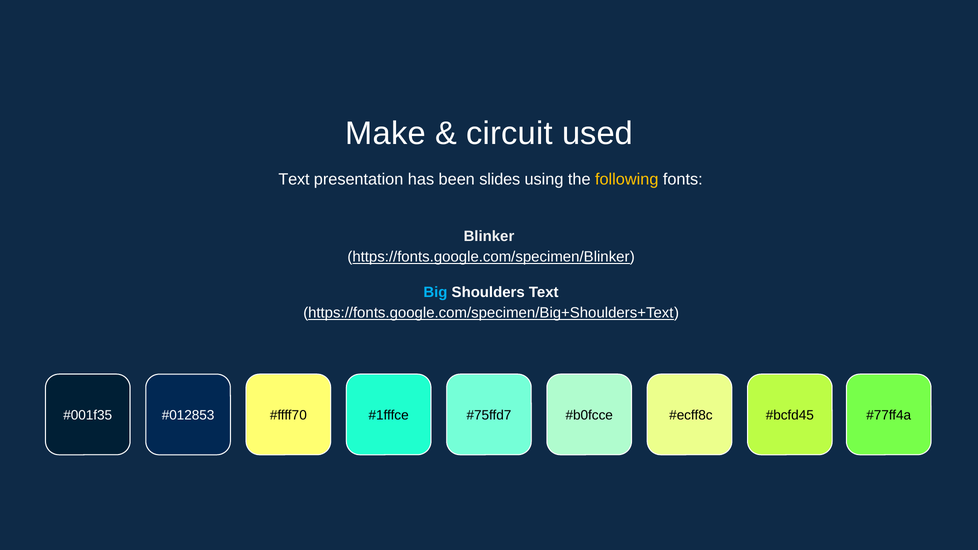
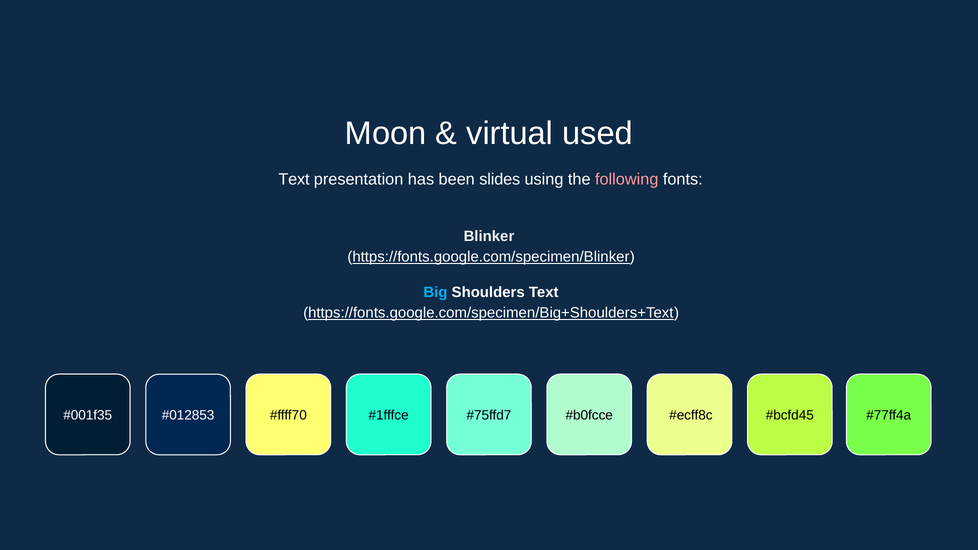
Make: Make -> Moon (386, 134)
circuit: circuit -> virtual (510, 134)
following colour: yellow -> pink (627, 180)
